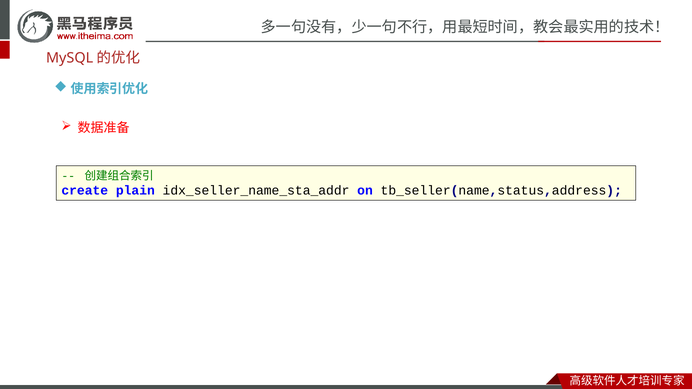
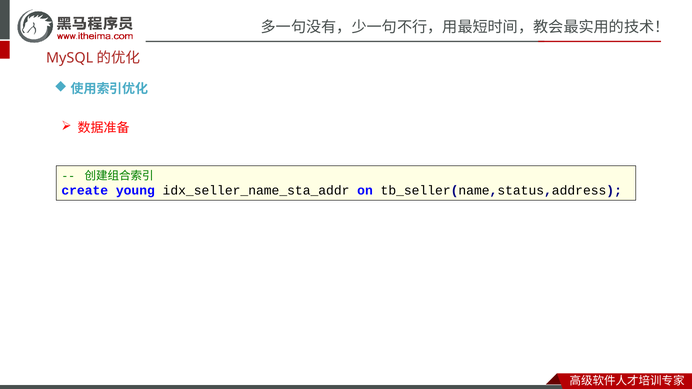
plain: plain -> young (135, 191)
